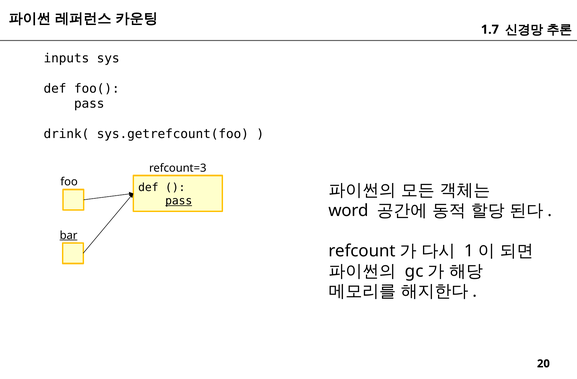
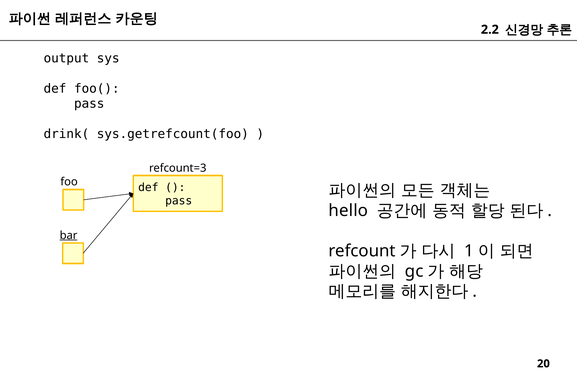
1.7: 1.7 -> 2.2 (490, 30)
inputs: inputs -> output (66, 58)
pass underline: present -> none (179, 201)
word: word -> hello (348, 211)
